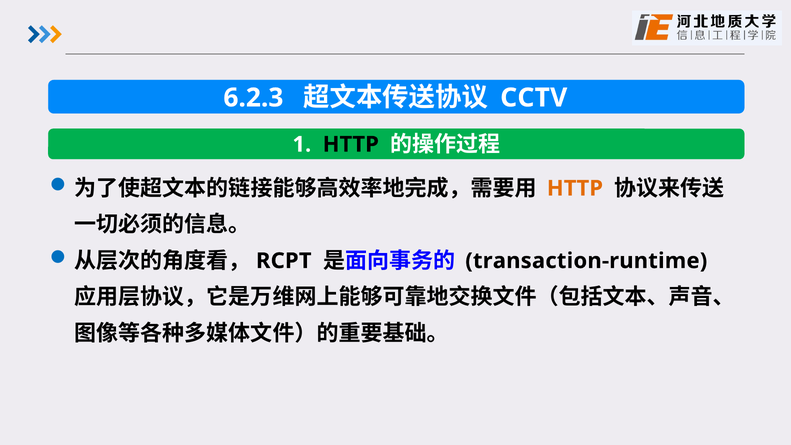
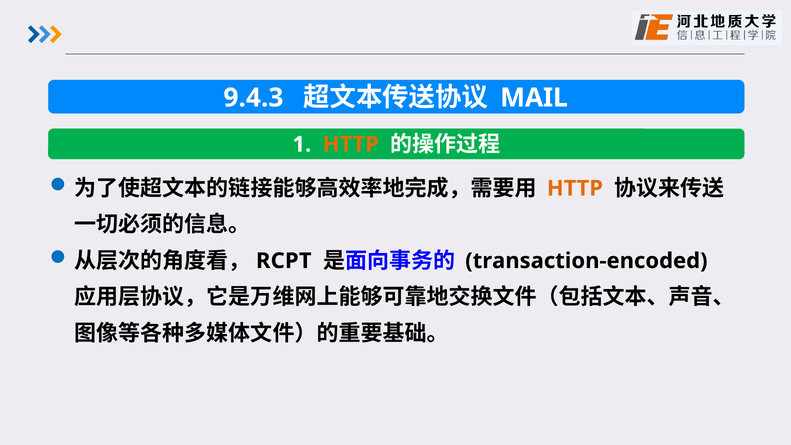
6.2.3: 6.2.3 -> 9.4.3 (253, 98)
CCTV: CCTV -> MAIL (534, 98)
HTTP colour: black -> orange (351, 144)
transaction-runtime: transaction-runtime -> transaction-encoded (586, 261)
